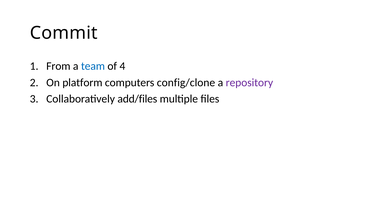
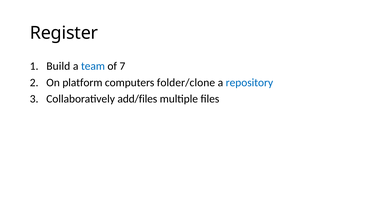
Commit: Commit -> Register (64, 33)
From: From -> Build (58, 66)
4: 4 -> 7 (122, 66)
config/clone: config/clone -> folder/clone (186, 83)
repository colour: purple -> blue (249, 83)
